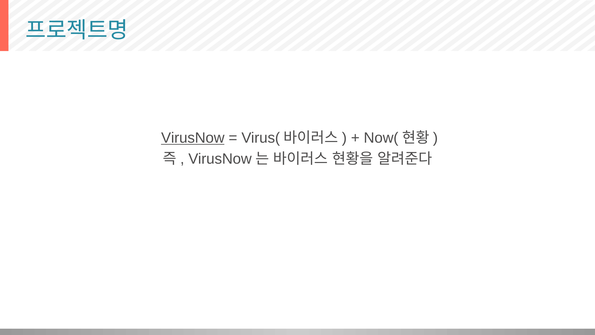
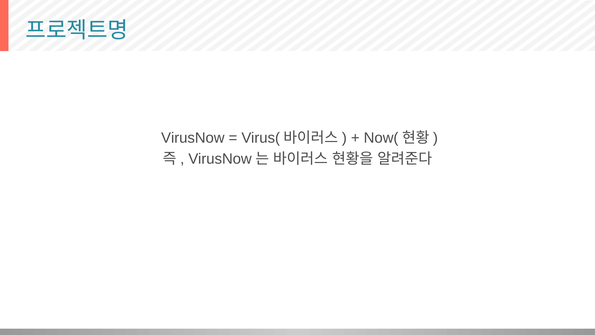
VirusNow underline: present -> none (193, 138)
